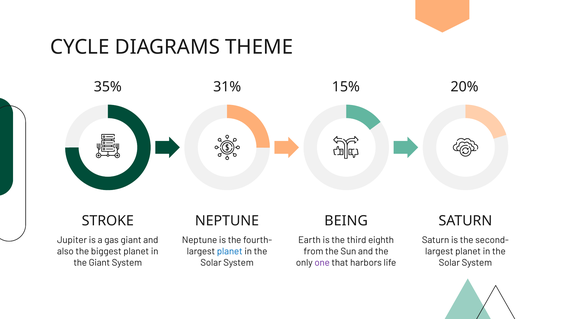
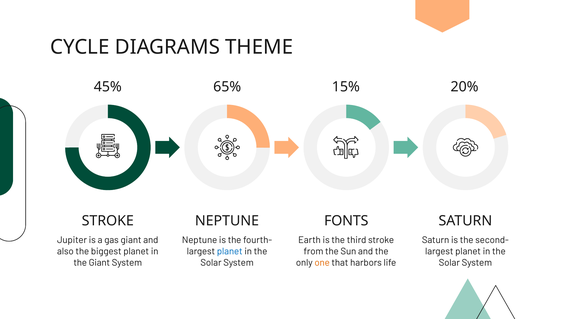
35%: 35% -> 45% (108, 87)
31%: 31% -> 65% (227, 87)
BEING: BEING -> FONTS (346, 221)
third eighth: eighth -> stroke (381, 240)
one colour: purple -> orange (322, 263)
